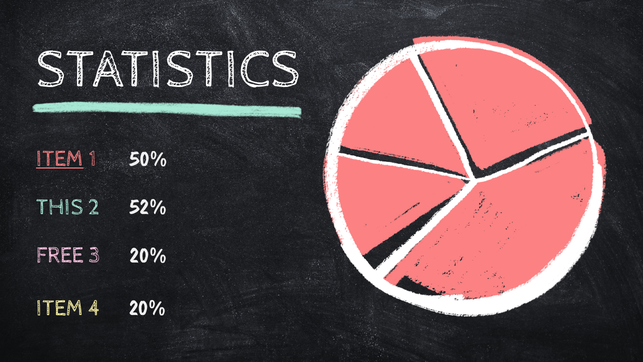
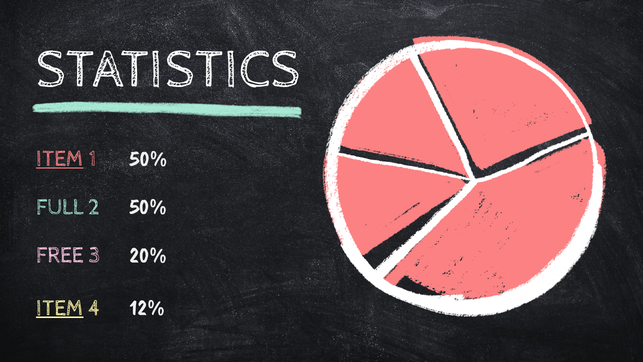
THIS: THIS -> FULL (60, 207)
52%: 52% -> 50% (148, 207)
ITEM underline: none -> present (60, 307)
20%: 20% -> 12% (148, 308)
